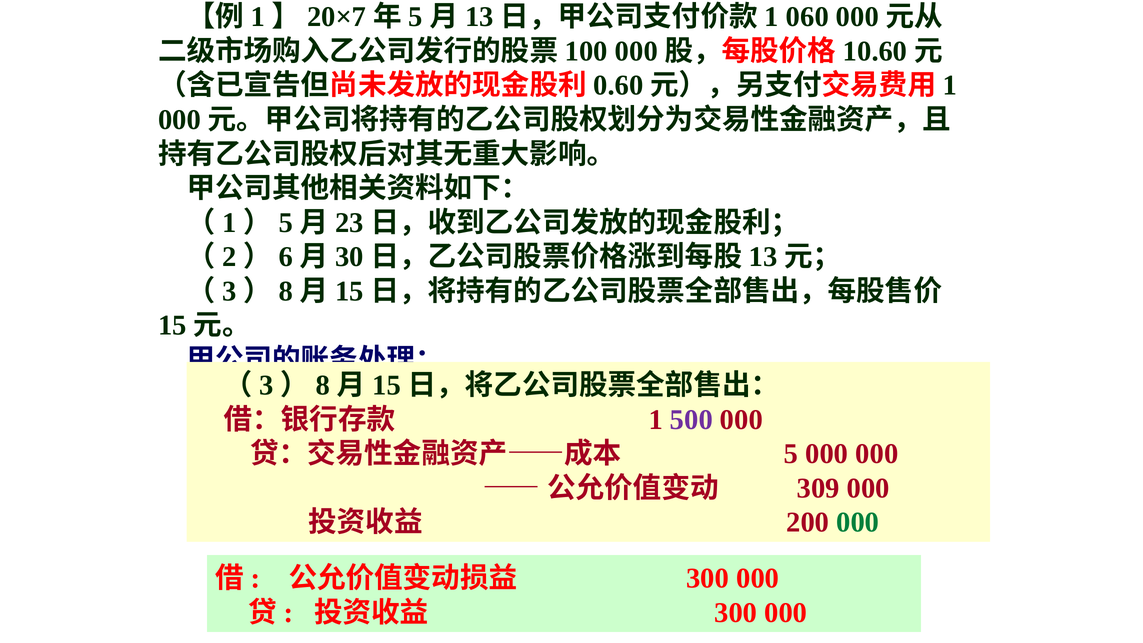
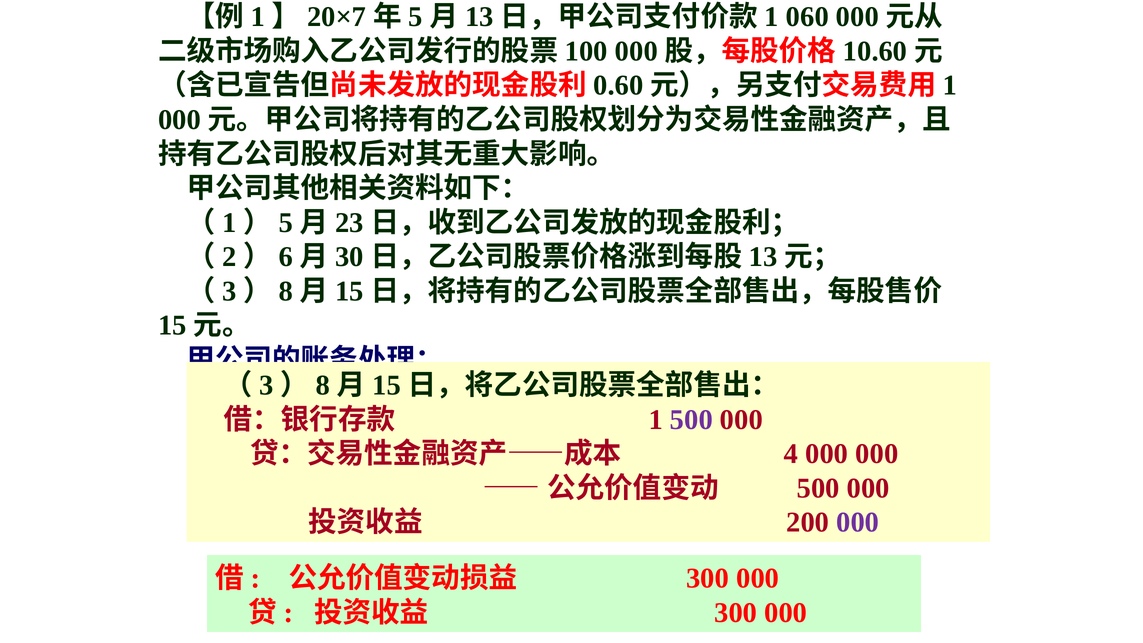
5: 5 -> 4 (791, 454)
309: 309 -> 500 (818, 488)
000 colour: green -> purple (858, 522)
